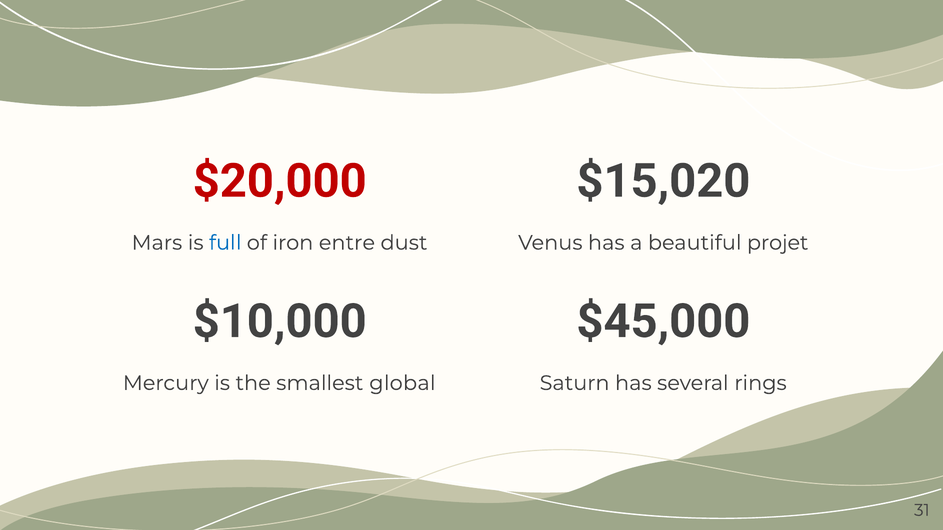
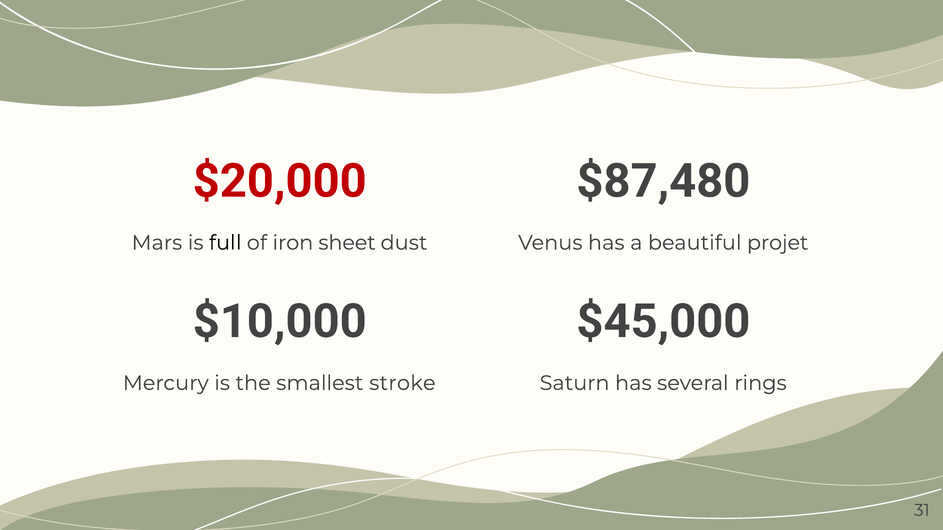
$15,020: $15,020 -> $87,480 (663, 181)
full colour: blue -> black (225, 243)
entre: entre -> sheet (347, 243)
global: global -> stroke (402, 383)
